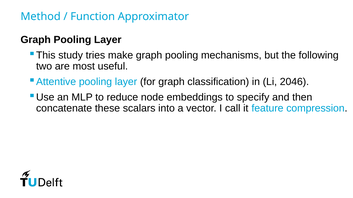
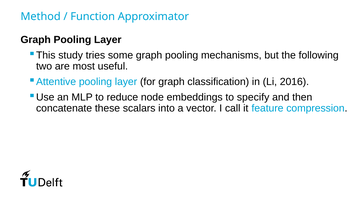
make: make -> some (121, 55)
2046: 2046 -> 2016 (294, 82)
